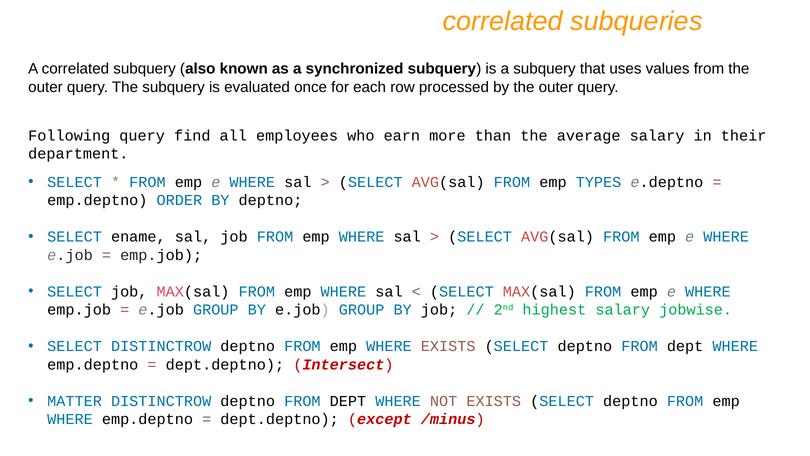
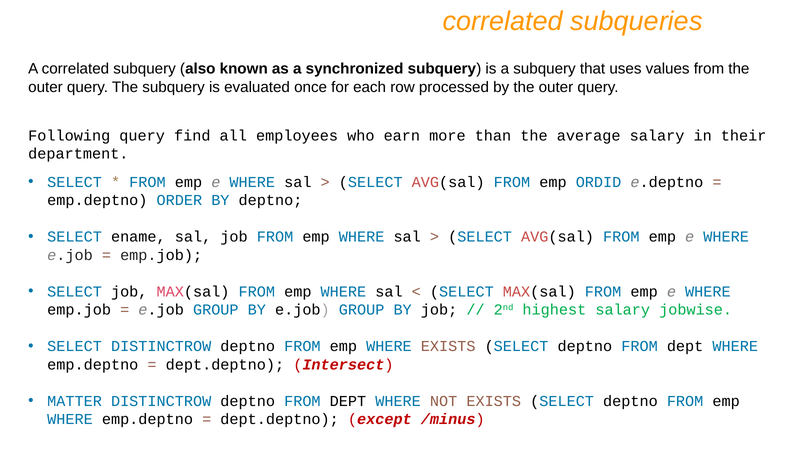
TYPES: TYPES -> ORDID (599, 182)
